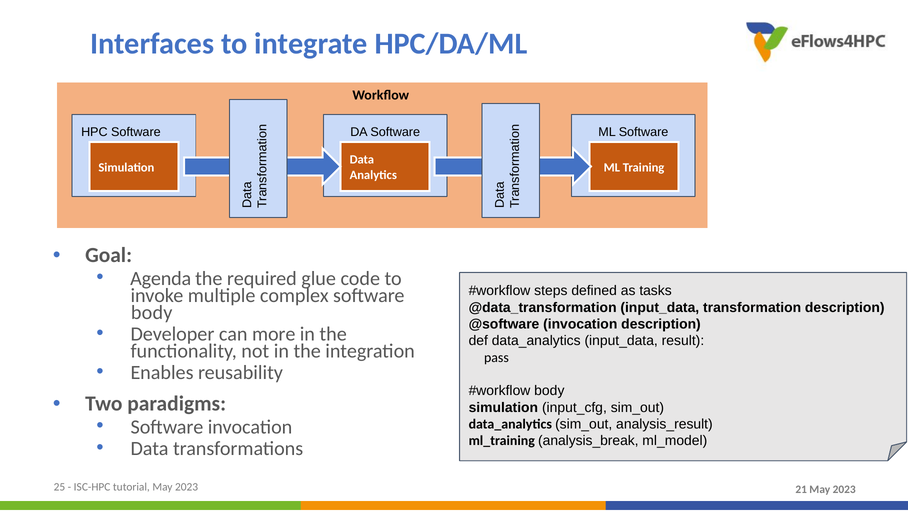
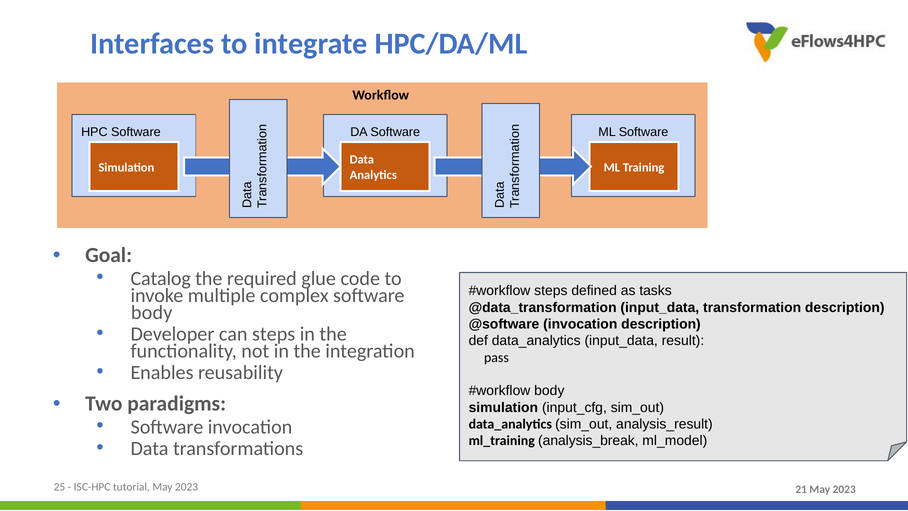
Agenda: Agenda -> Catalog (161, 278)
can more: more -> steps (274, 334)
